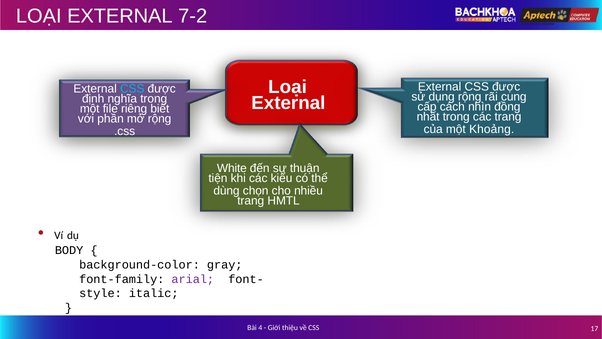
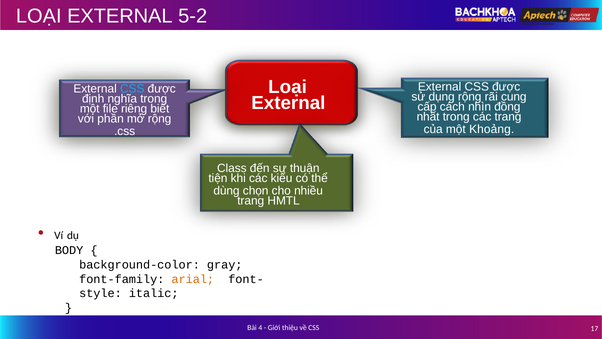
7-2: 7-2 -> 5-2 (193, 16)
White: White -> Class (232, 168)
arial colour: purple -> orange (193, 279)
